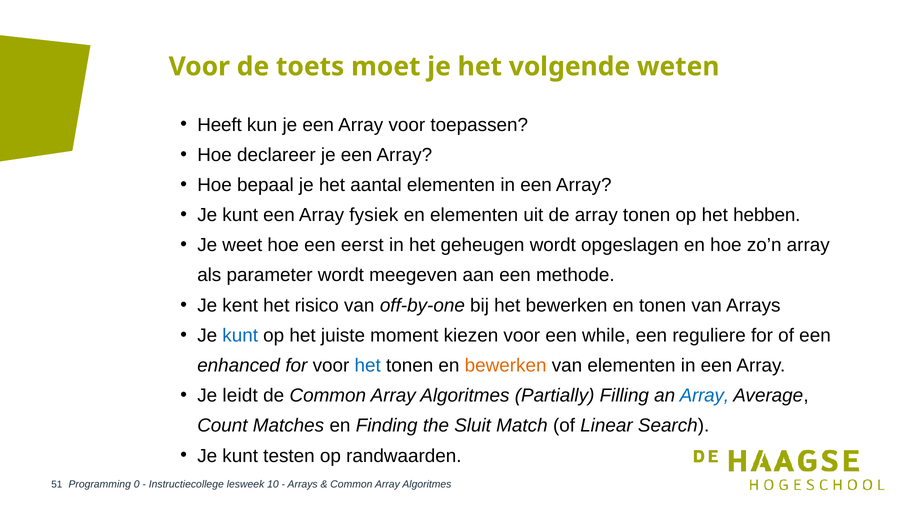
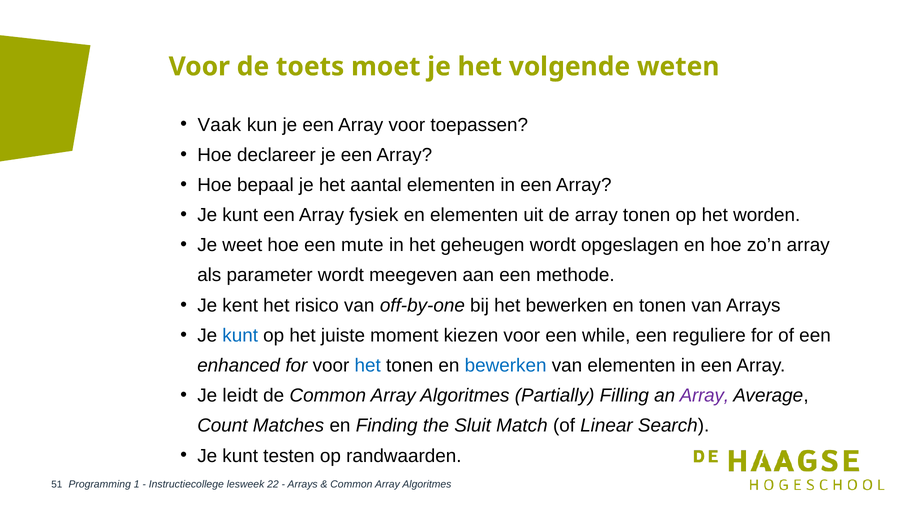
Heeft: Heeft -> Vaak (219, 125)
hebben: hebben -> worden (767, 215)
eerst: eerst -> mute (362, 245)
bewerken colour: orange -> blue (506, 366)
Array colour: blue -> purple (704, 396)
0: 0 -> 1 (137, 484)
10: 10 -> 22 (273, 484)
